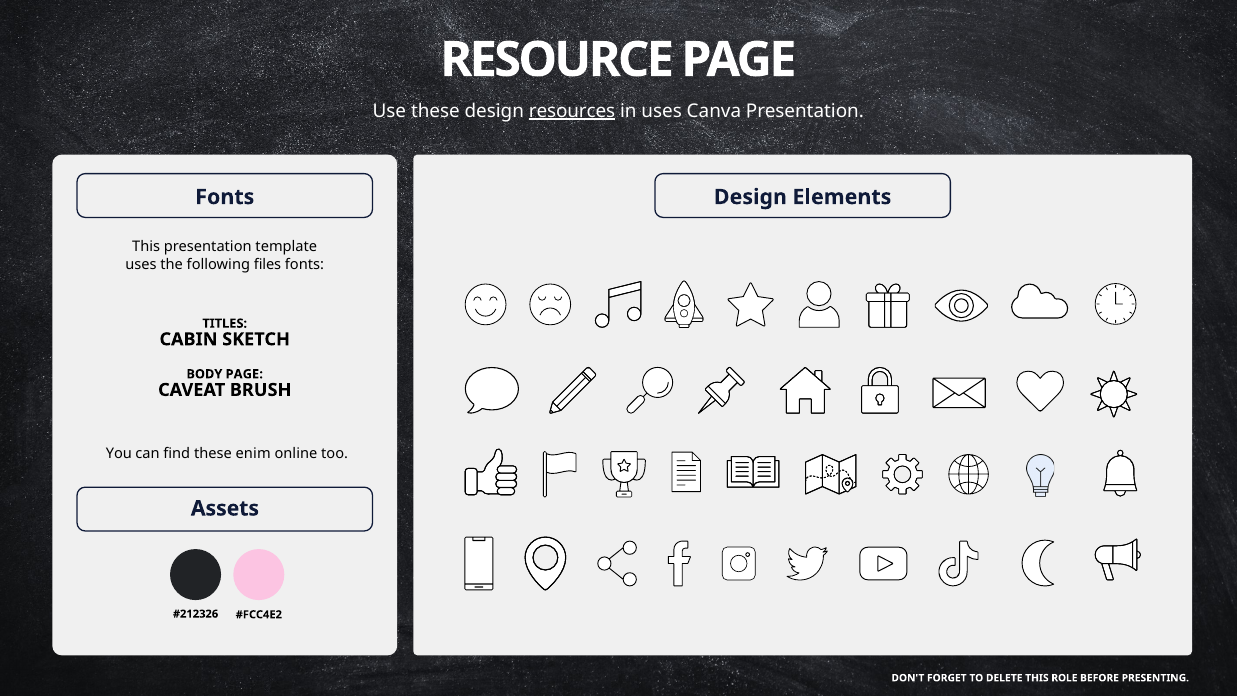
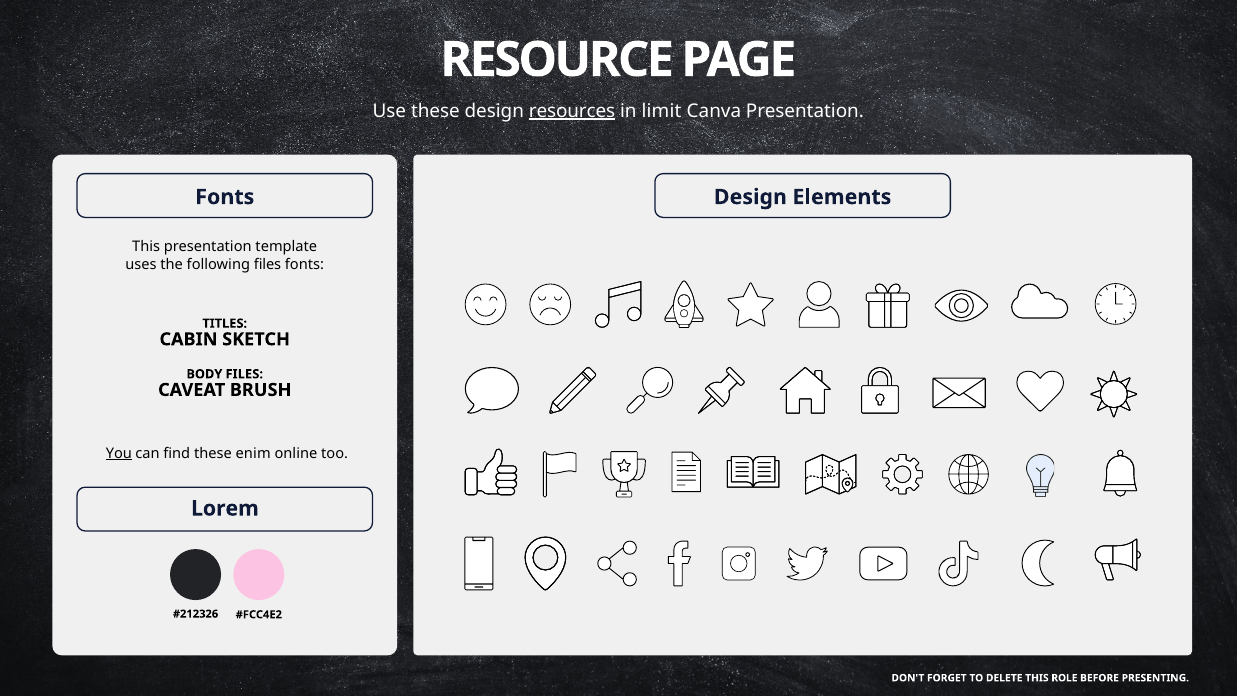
in uses: uses -> limit (662, 111)
BODY PAGE: PAGE -> FILES (244, 374)
You underline: none -> present (119, 453)
Assets: Assets -> Lorem (225, 508)
